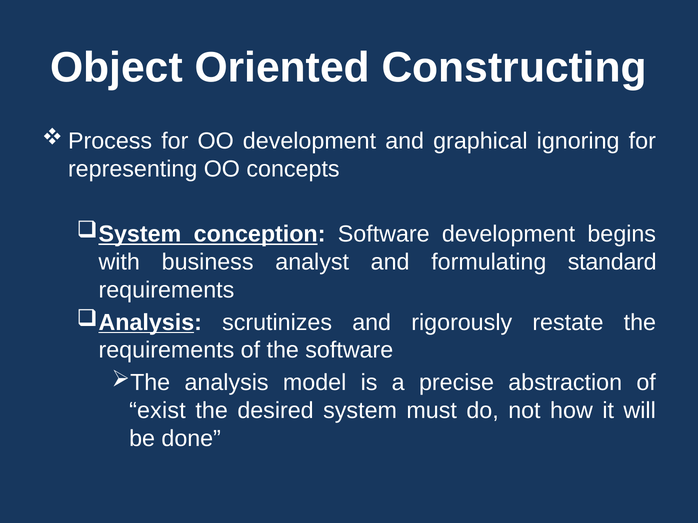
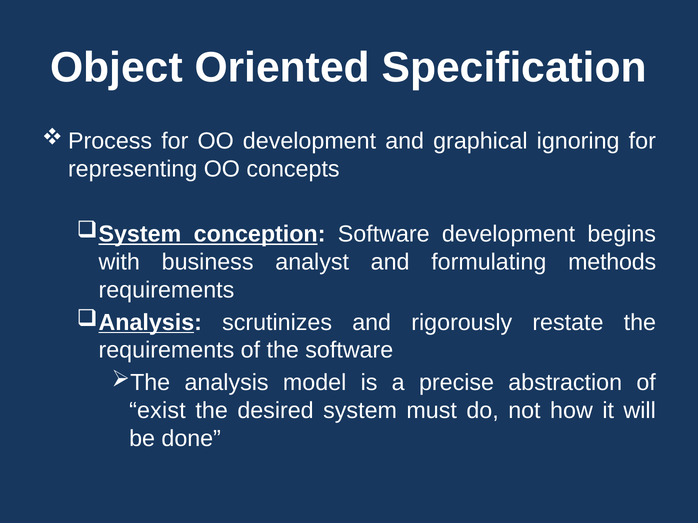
Constructing: Constructing -> Specification (514, 68)
standard: standard -> methods (612, 262)
